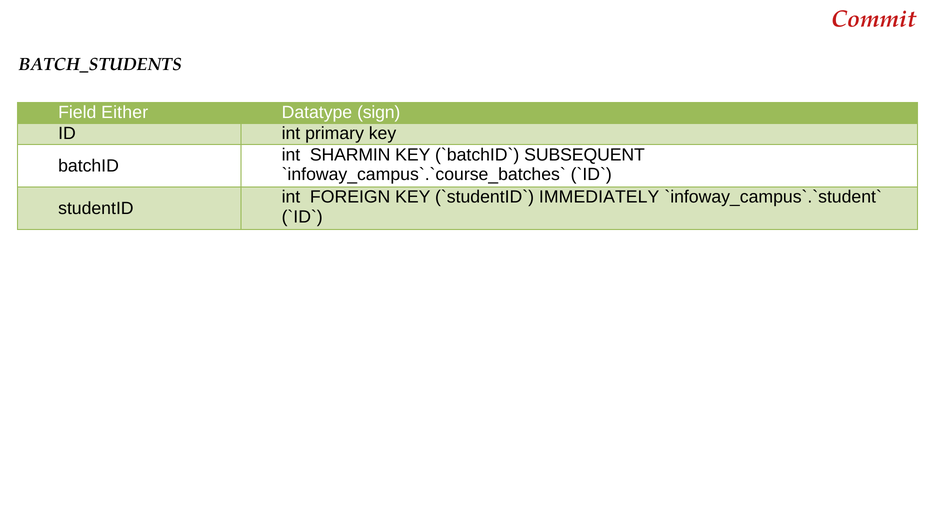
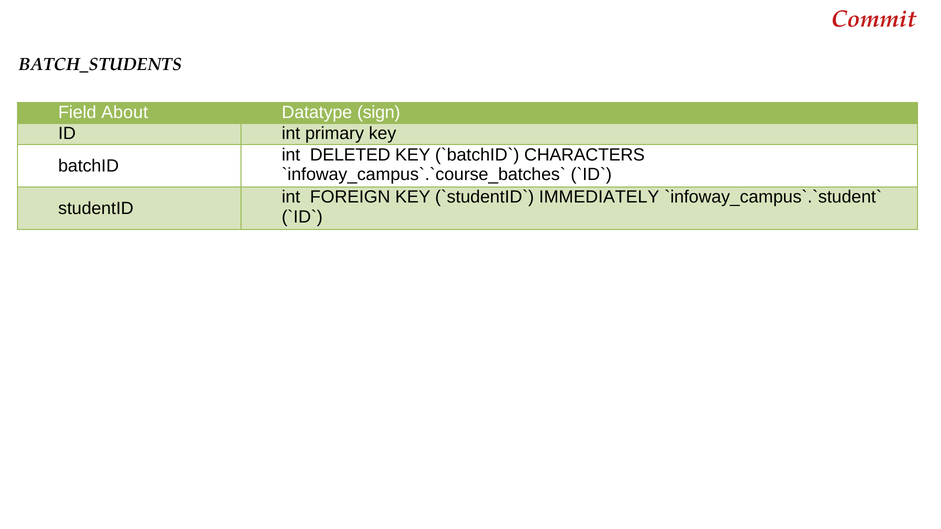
Either: Either -> About (125, 113)
SHARMIN: SHARMIN -> DELETED (350, 155)
SUBSEQUENT: SUBSEQUENT -> CHARACTERS (585, 155)
